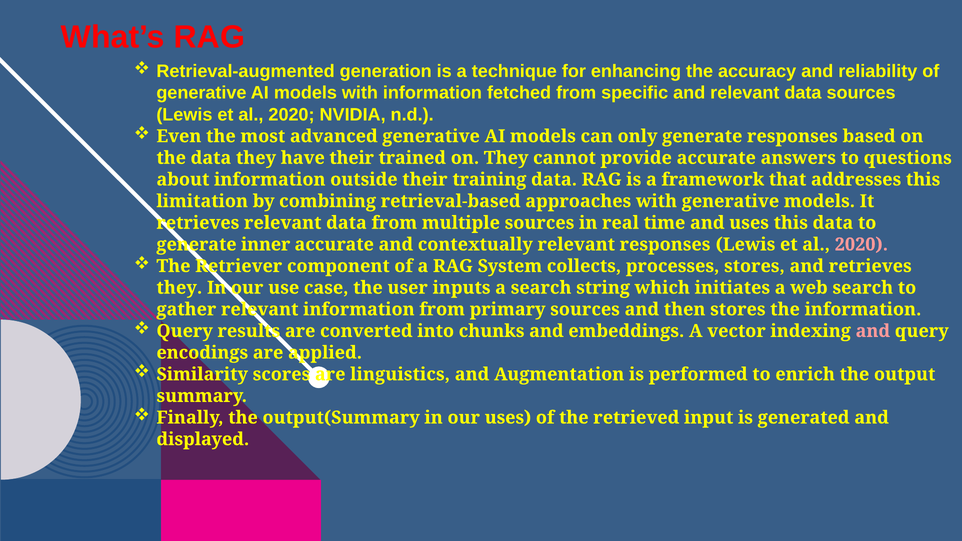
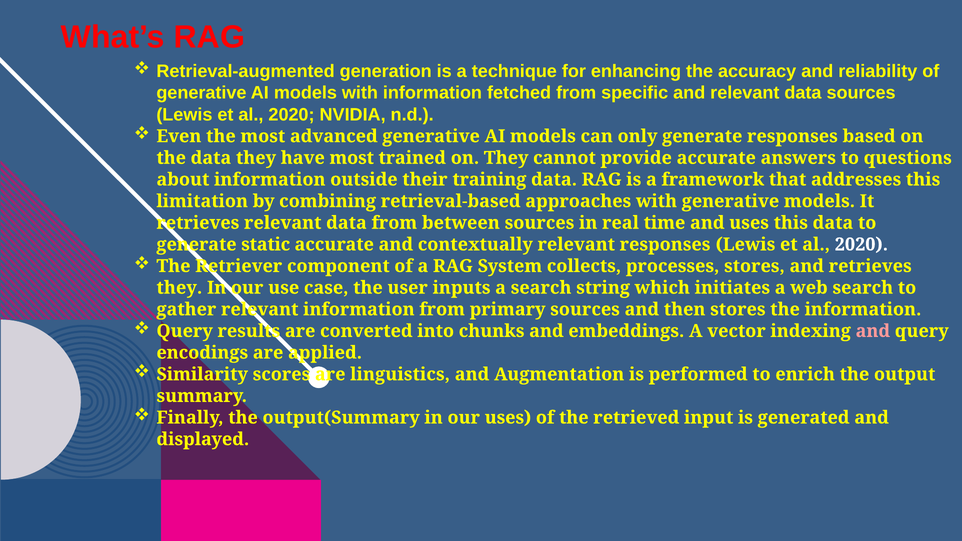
have their: their -> most (352, 158)
multiple: multiple -> between (461, 223)
inner: inner -> static (266, 245)
2020 colour: pink -> white (861, 245)
